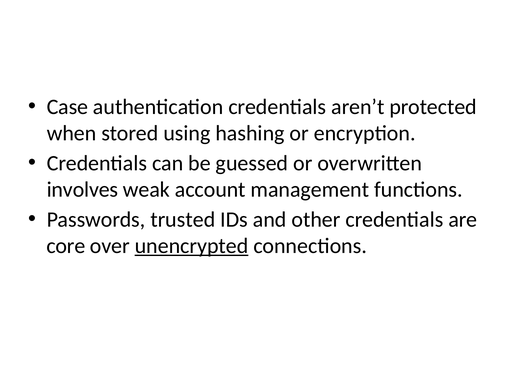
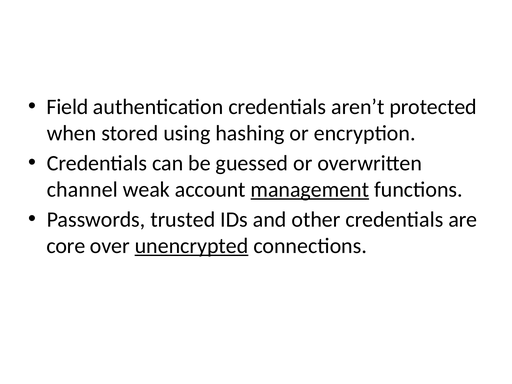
Case: Case -> Field (67, 107)
involves: involves -> channel (82, 190)
management underline: none -> present (310, 190)
